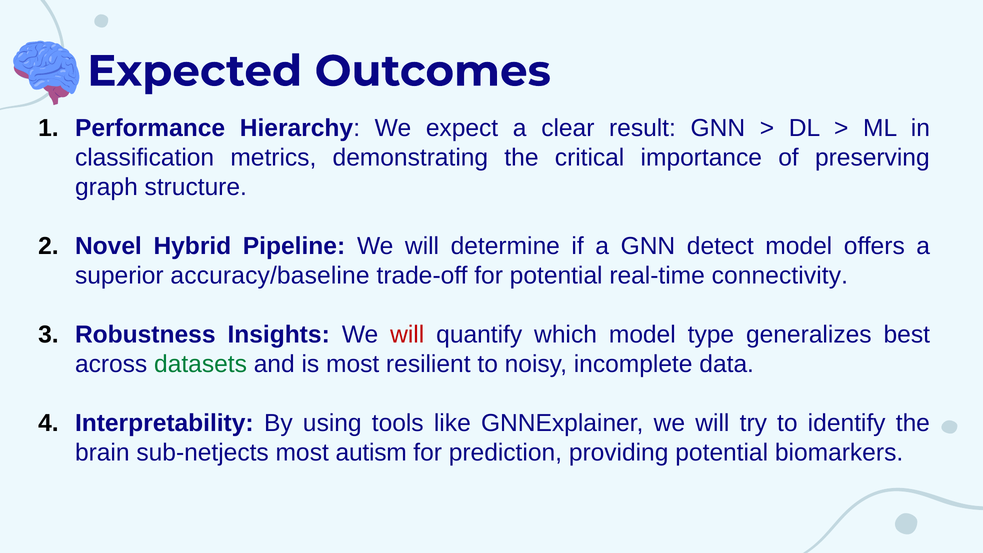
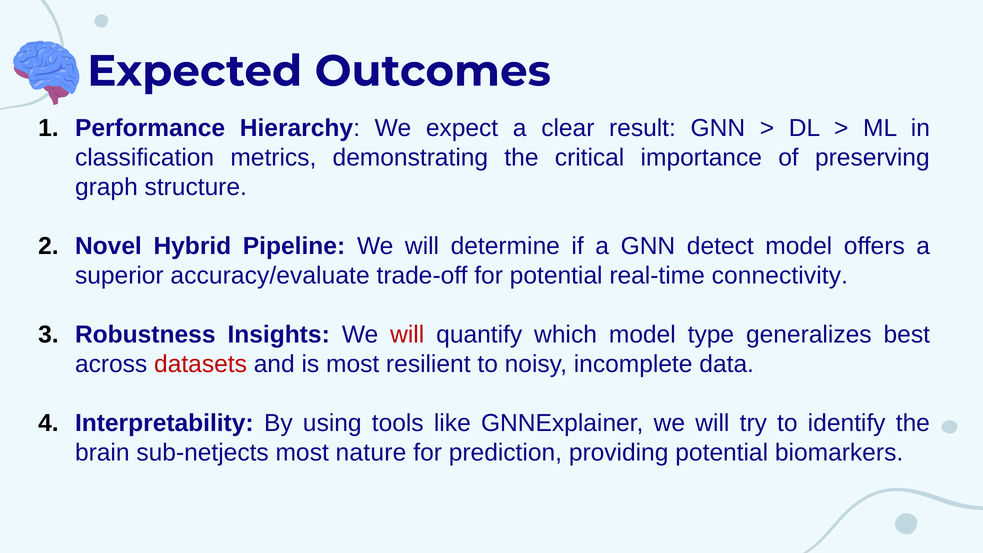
accuracy/baseline: accuracy/baseline -> accuracy/evaluate (270, 276)
datasets colour: green -> red (201, 364)
autism: autism -> nature (371, 453)
